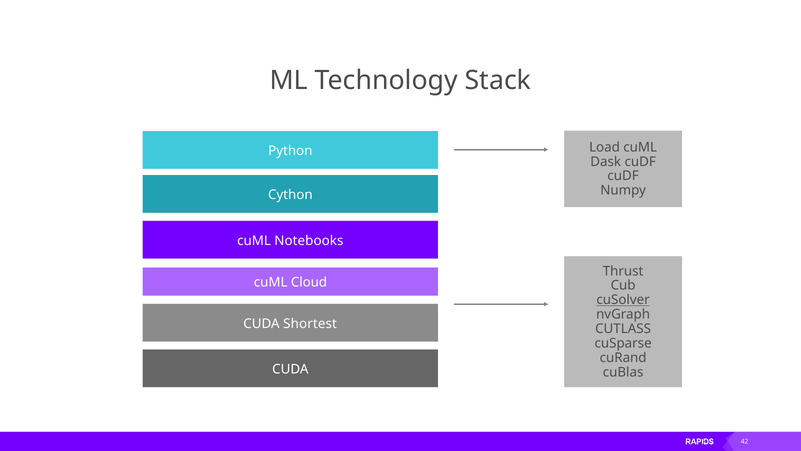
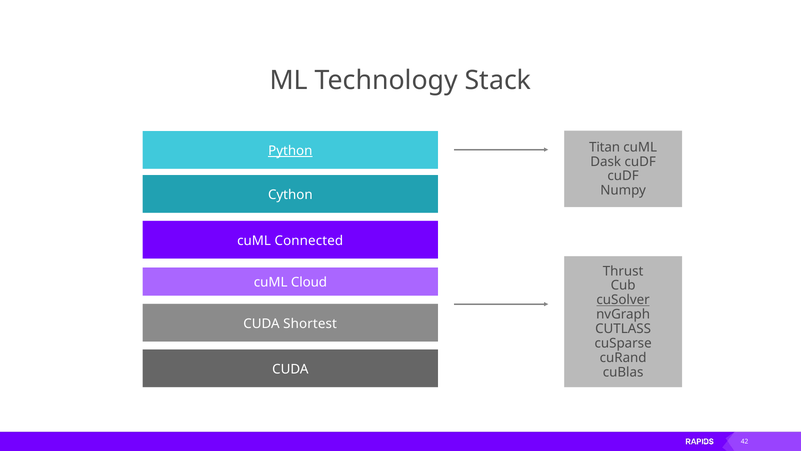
Load: Load -> Titan (605, 147)
Python underline: none -> present (290, 151)
Notebooks: Notebooks -> Connected (309, 240)
